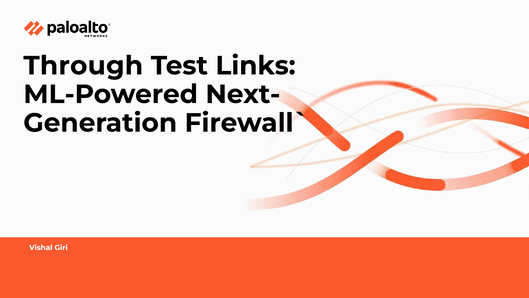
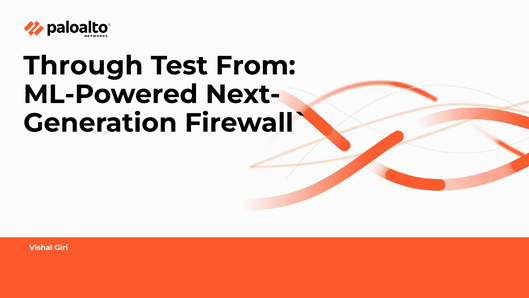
Links: Links -> From (255, 66)
